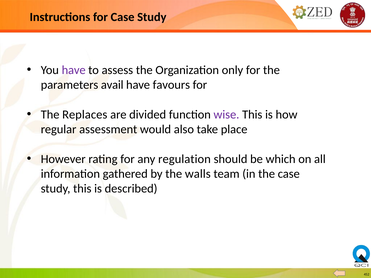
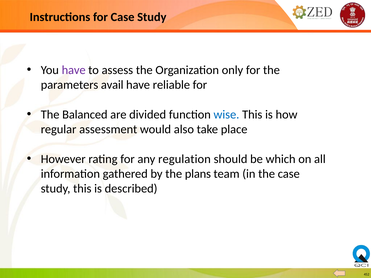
favours: favours -> reliable (171, 85)
Replaces: Replaces -> Balanced (85, 115)
wise colour: purple -> blue (226, 115)
walls: walls -> plans (198, 174)
